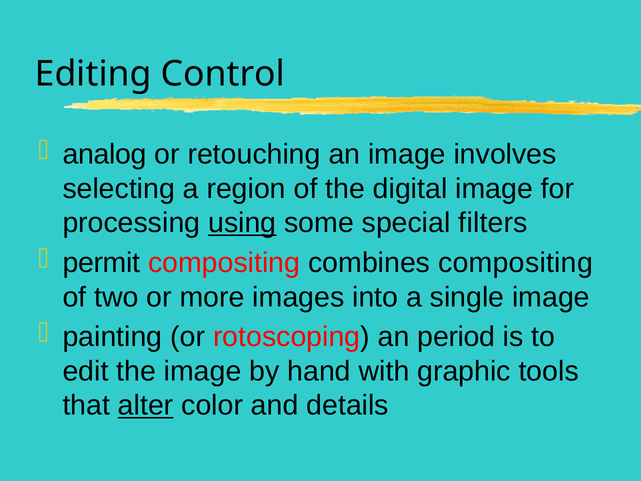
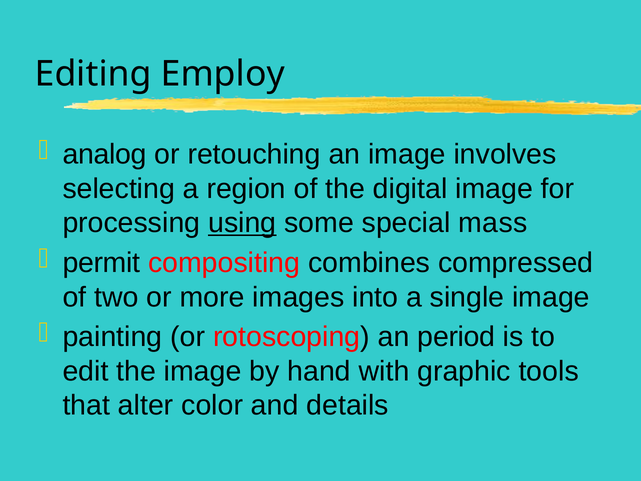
Control: Control -> Employ (223, 74)
filters: filters -> mass (493, 223)
combines compositing: compositing -> compressed (516, 263)
alter underline: present -> none (146, 405)
